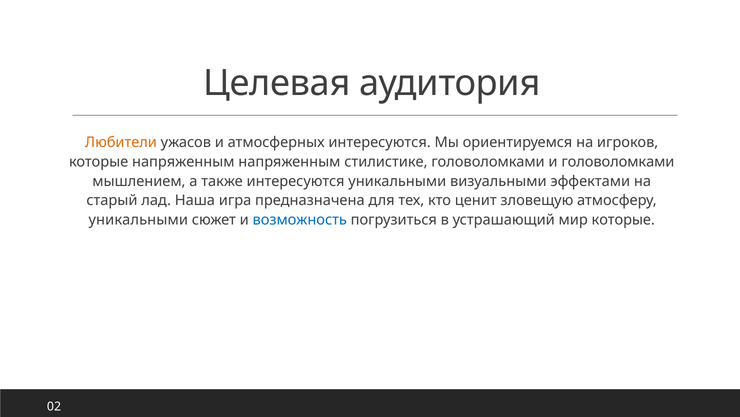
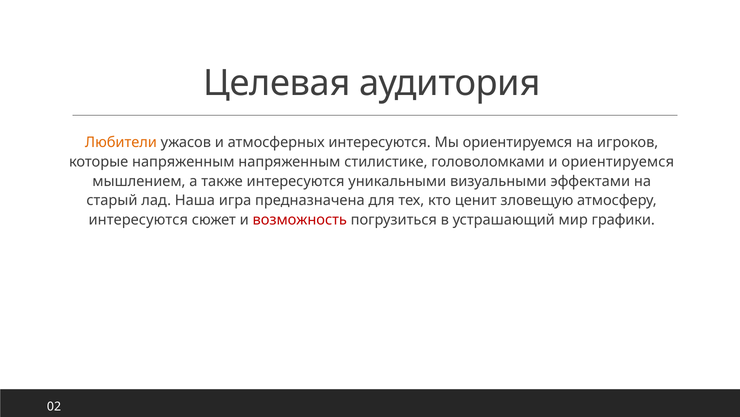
и головоломками: головоломками -> ориентируемся (618, 162)
уникальными: уникальными -> интересуются (138, 220)
возможность colour: blue -> red (300, 220)
мир которые: которые -> графики (623, 220)
